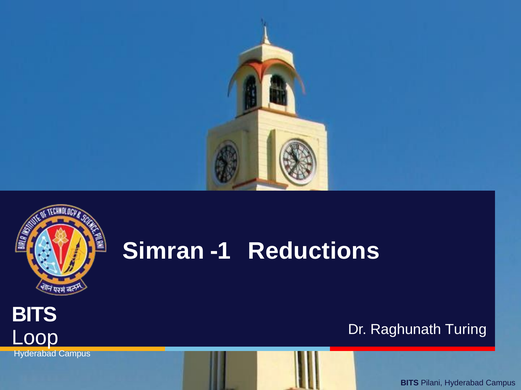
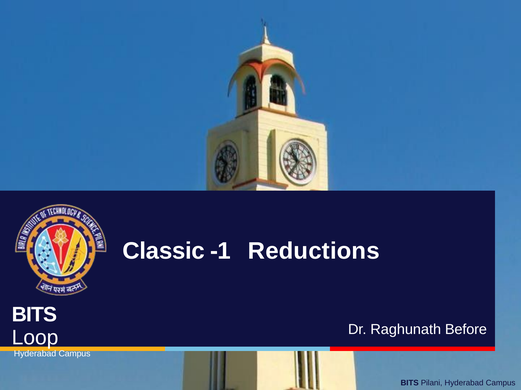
Simran: Simran -> Classic (164, 251)
Turing: Turing -> Before (466, 330)
